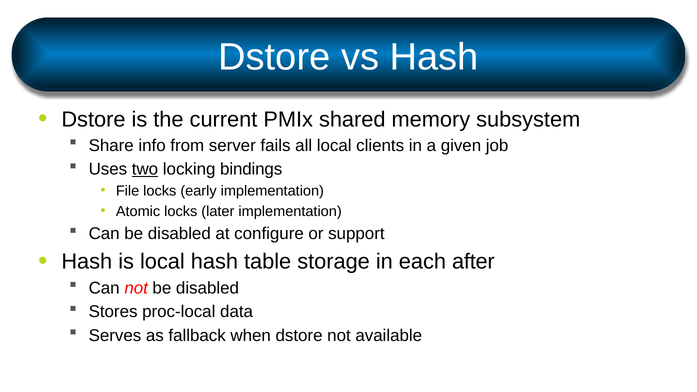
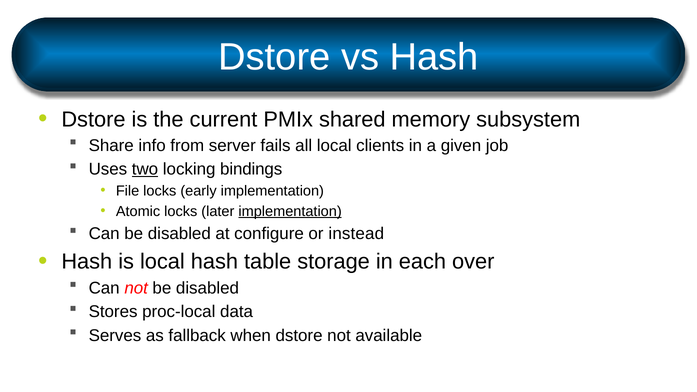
implementation underline: none -> present (290, 211)
support: support -> instead (356, 234)
after: after -> over (473, 262)
